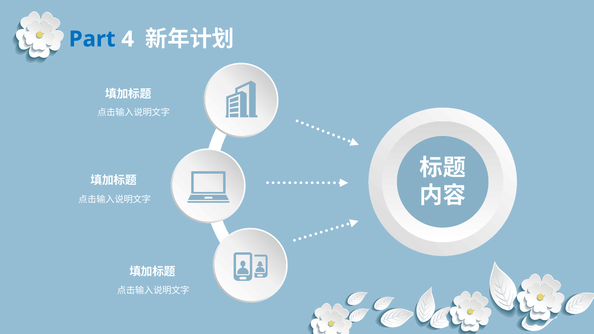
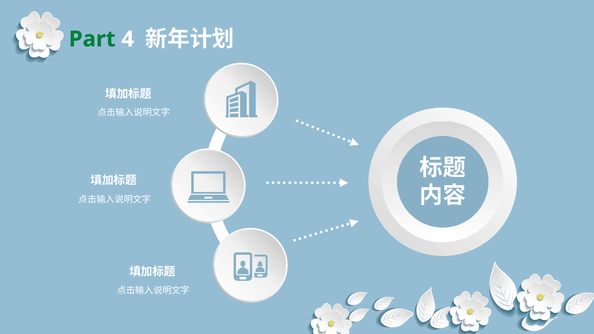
Part colour: blue -> green (92, 39)
